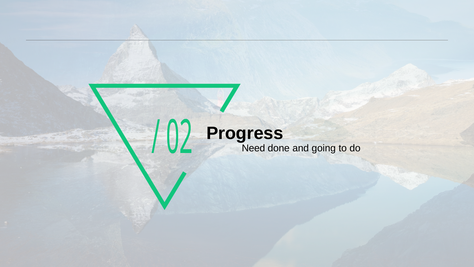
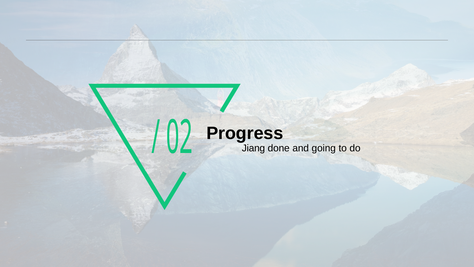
Need: Need -> Jiang (253, 148)
